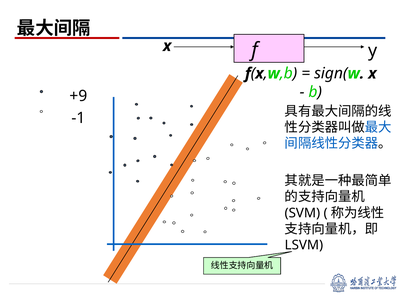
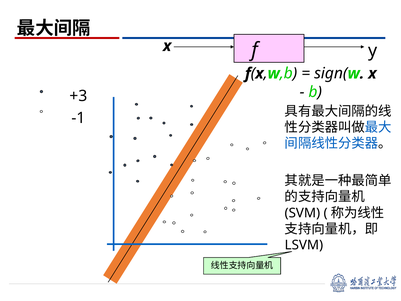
+9: +9 -> +3 (79, 96)
